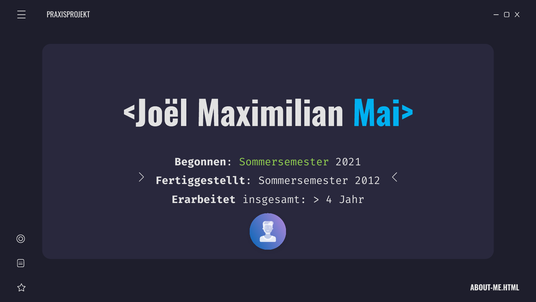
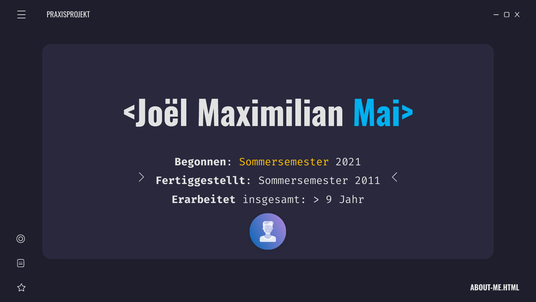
Sommersemester colour: light green -> yellow (284, 162)
2012: 2012 -> 2011 (368, 181)
4: 4 -> 9 (329, 199)
